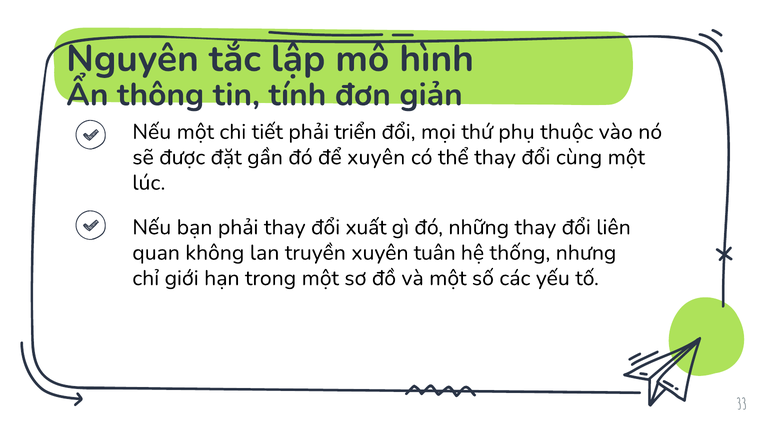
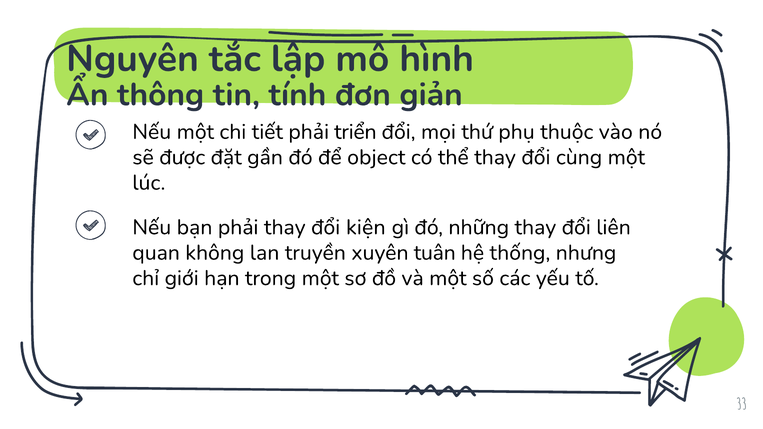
để xuyên: xuyên -> object (376, 157)
xuất: xuất -> kiện (366, 227)
